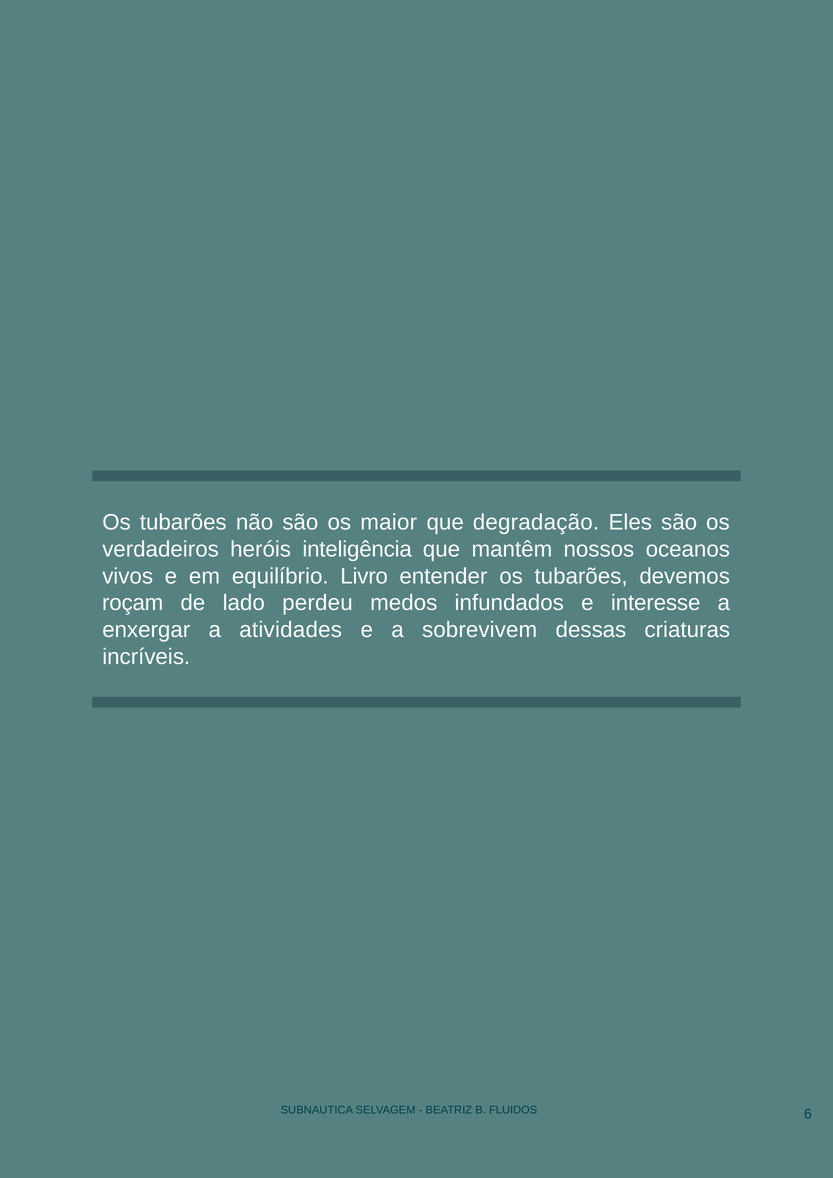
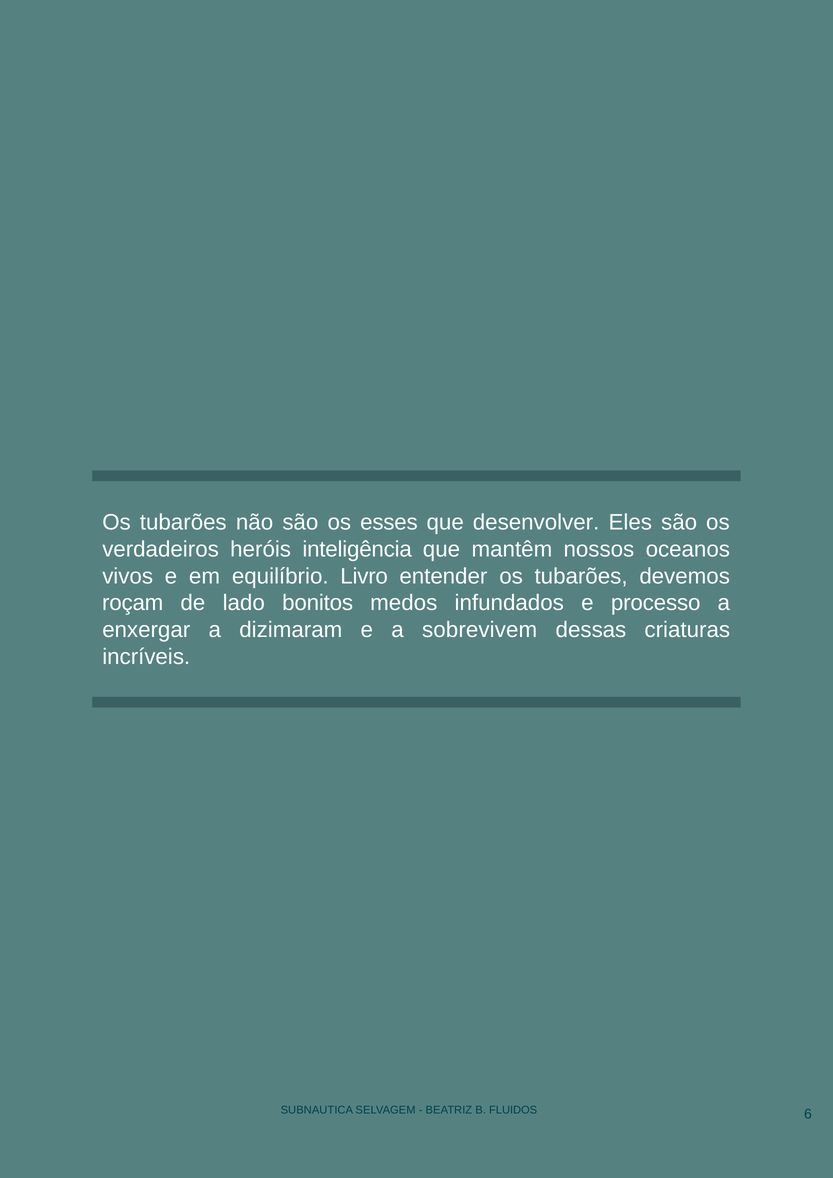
maior: maior -> esses (389, 522)
degradação: degradação -> desenvolver (536, 522)
perdeu: perdeu -> bonitos (318, 603)
interesse: interesse -> processo (656, 603)
atividades: atividades -> dizimaram (291, 630)
